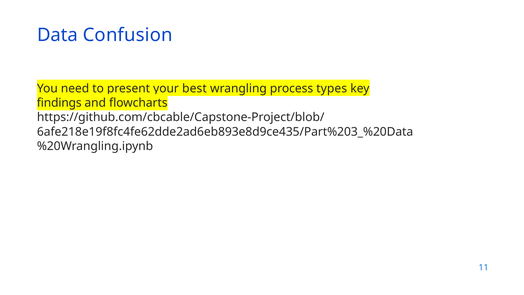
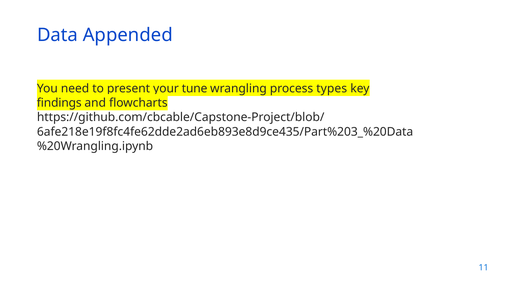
Confusion: Confusion -> Appended (128, 35)
best: best -> tune (195, 88)
